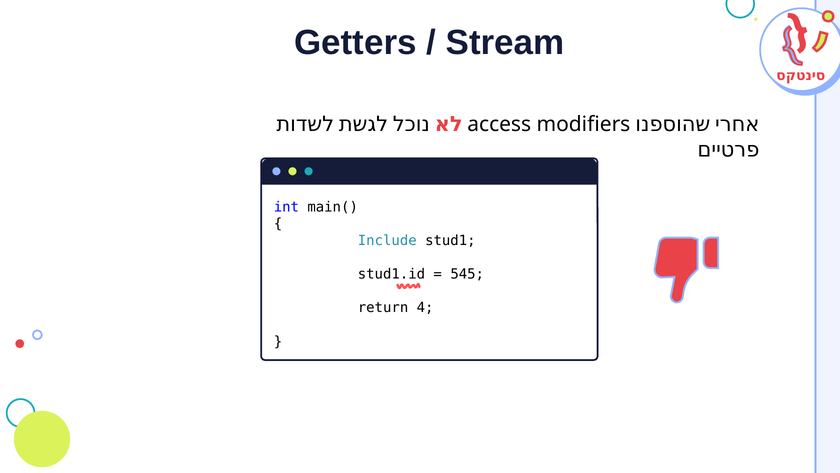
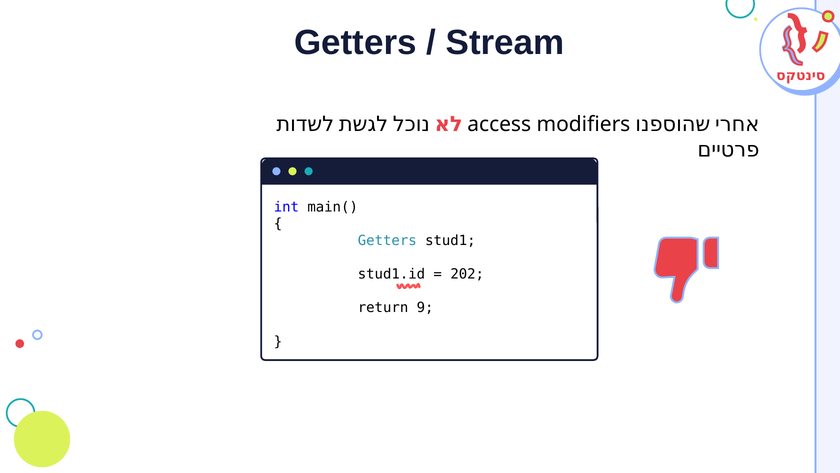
Include: Include -> Getters (387, 240)
545: 545 -> 202 (467, 274)
4: 4 -> 9 (425, 307)
